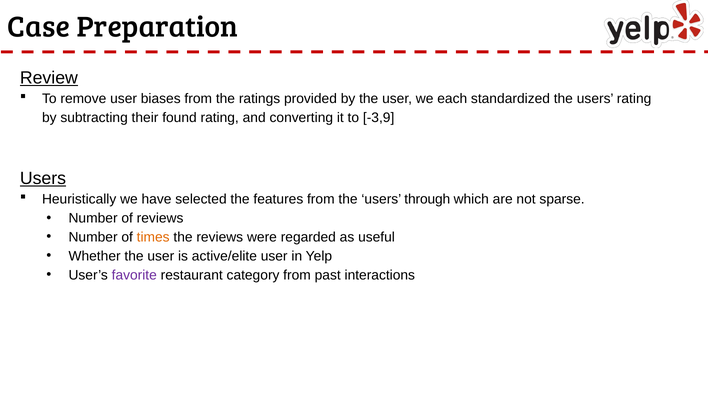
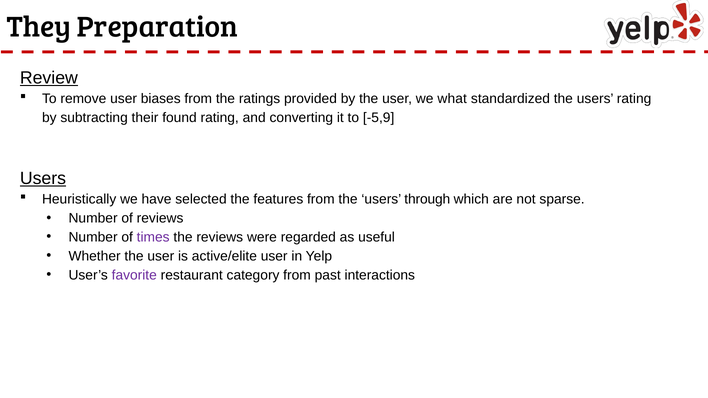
Case: Case -> They (39, 27)
each: each -> what (452, 99)
-3,9: -3,9 -> -5,9 (379, 118)
times colour: orange -> purple (153, 237)
